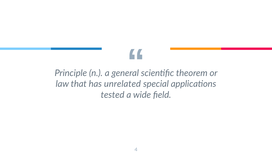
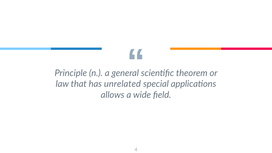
tested: tested -> allows (113, 95)
